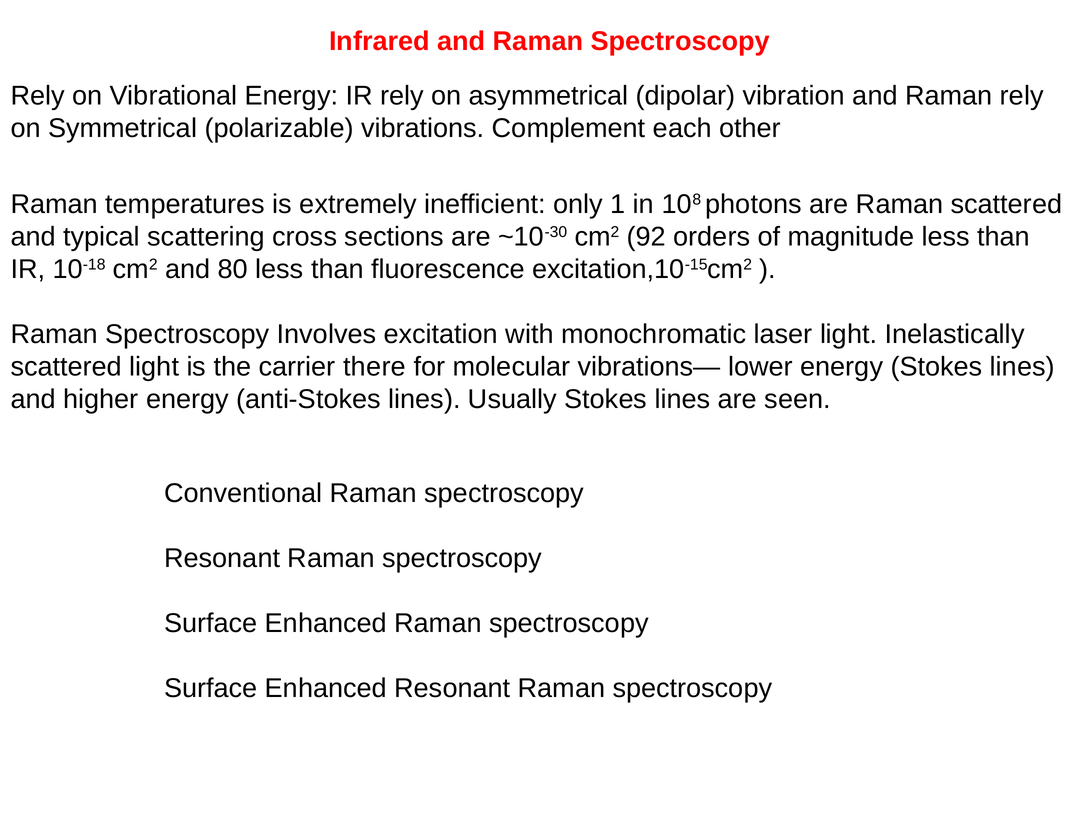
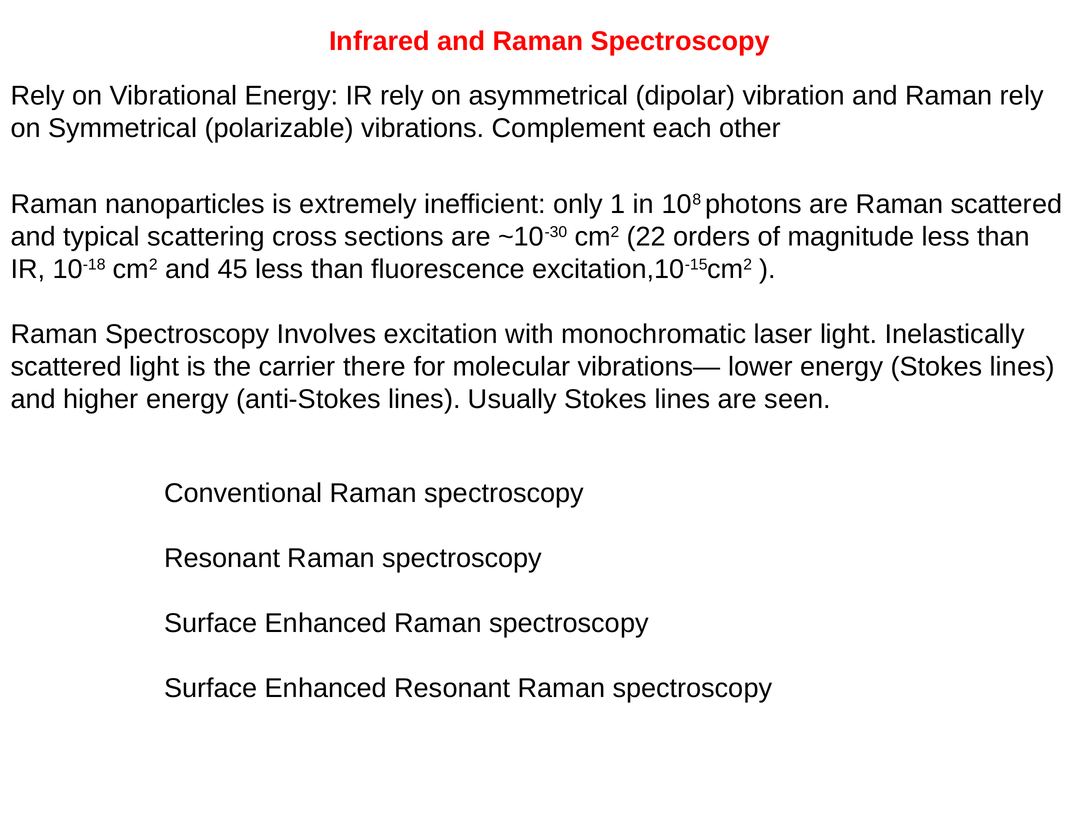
temperatures: temperatures -> nanoparticles (185, 204)
92: 92 -> 22 (646, 237)
80: 80 -> 45 (233, 269)
